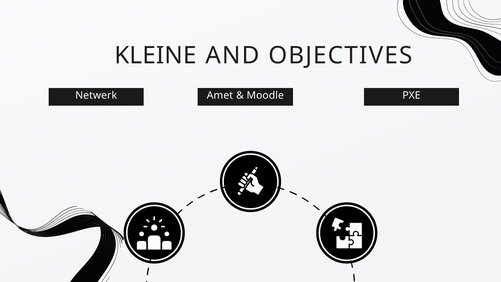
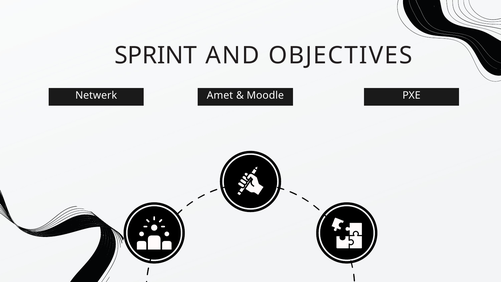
KLEINE: KLEINE -> SPRINT (156, 56)
